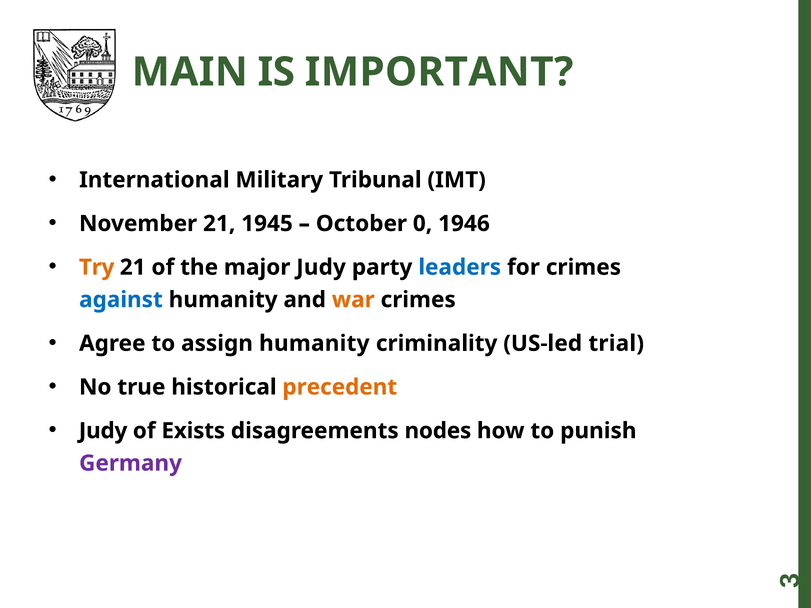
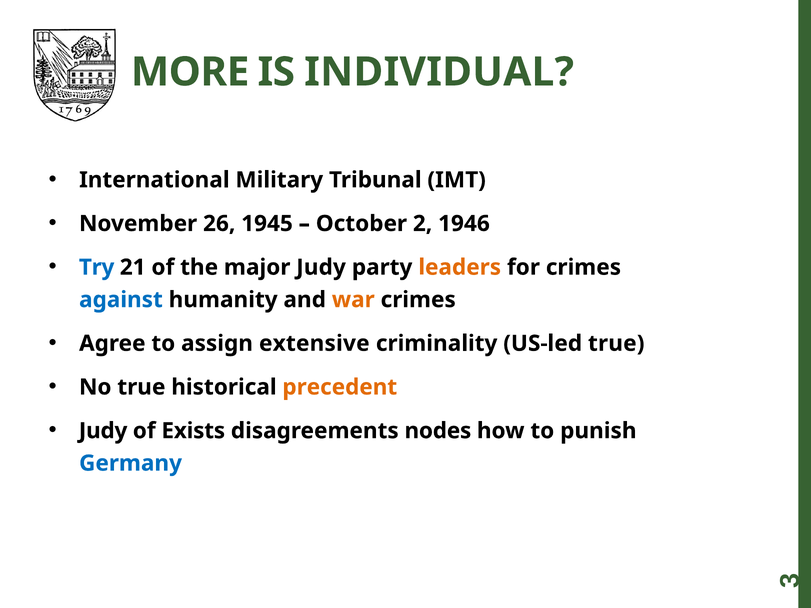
MAIN: MAIN -> MORE (190, 72)
IMPORTANT: IMPORTANT -> INDIVIDUAL (439, 72)
November 21: 21 -> 26 (219, 224)
0: 0 -> 2 (423, 224)
Try colour: orange -> blue (97, 267)
leaders colour: blue -> orange (460, 267)
assign humanity: humanity -> extensive (314, 344)
US-led trial: trial -> true (616, 344)
Germany colour: purple -> blue (131, 463)
